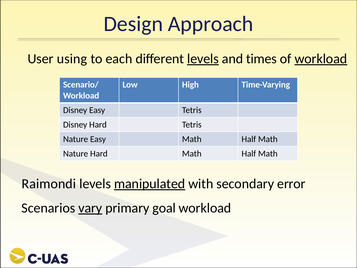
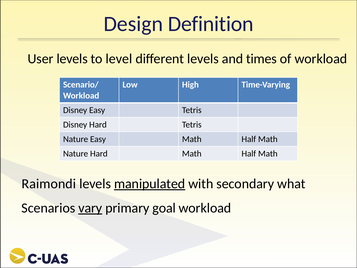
Approach: Approach -> Definition (211, 24)
User using: using -> levels (72, 59)
each: each -> level (119, 59)
levels underline: present -> none (203, 59)
workload underline: present -> none (321, 59)
error: error -> what (291, 184)
